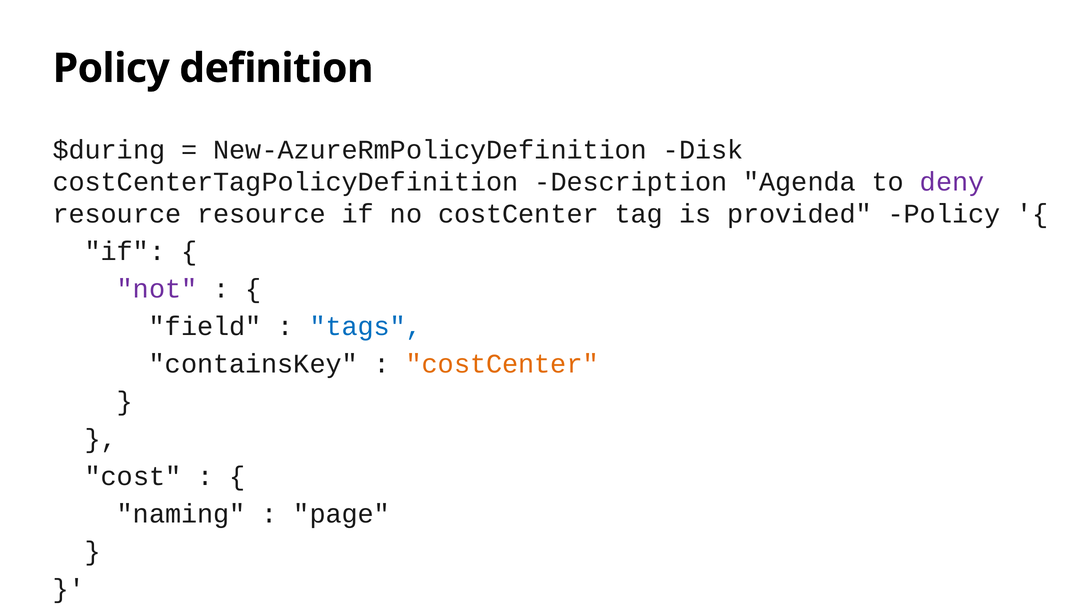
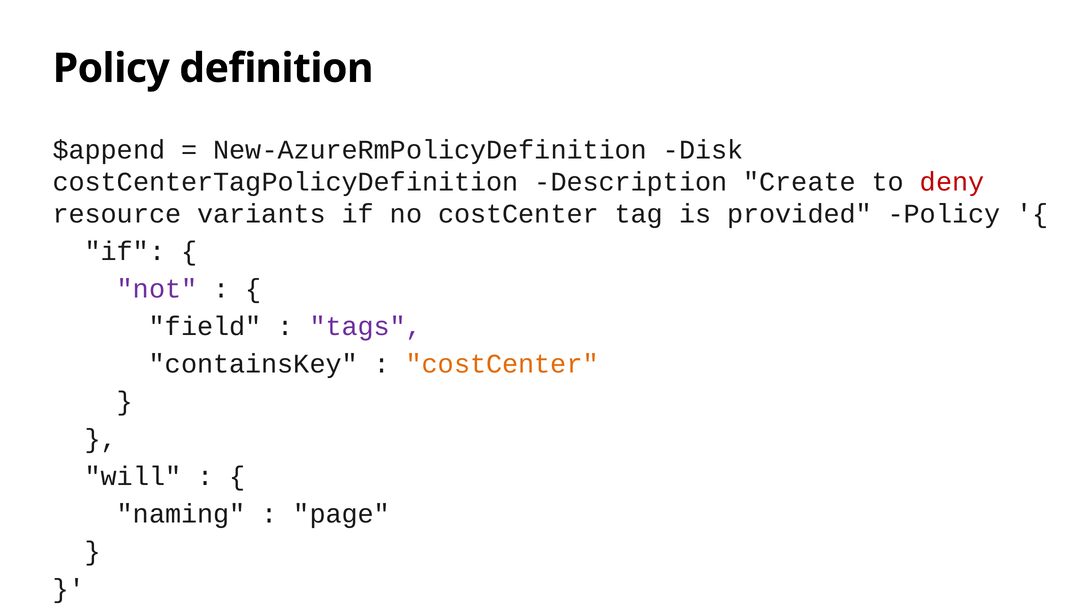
$during: $during -> $append (109, 150)
Agenda: Agenda -> Create (800, 182)
deny colour: purple -> red (952, 182)
resource resource: resource -> variants (262, 214)
tags colour: blue -> purple (366, 327)
cost: cost -> will (133, 477)
